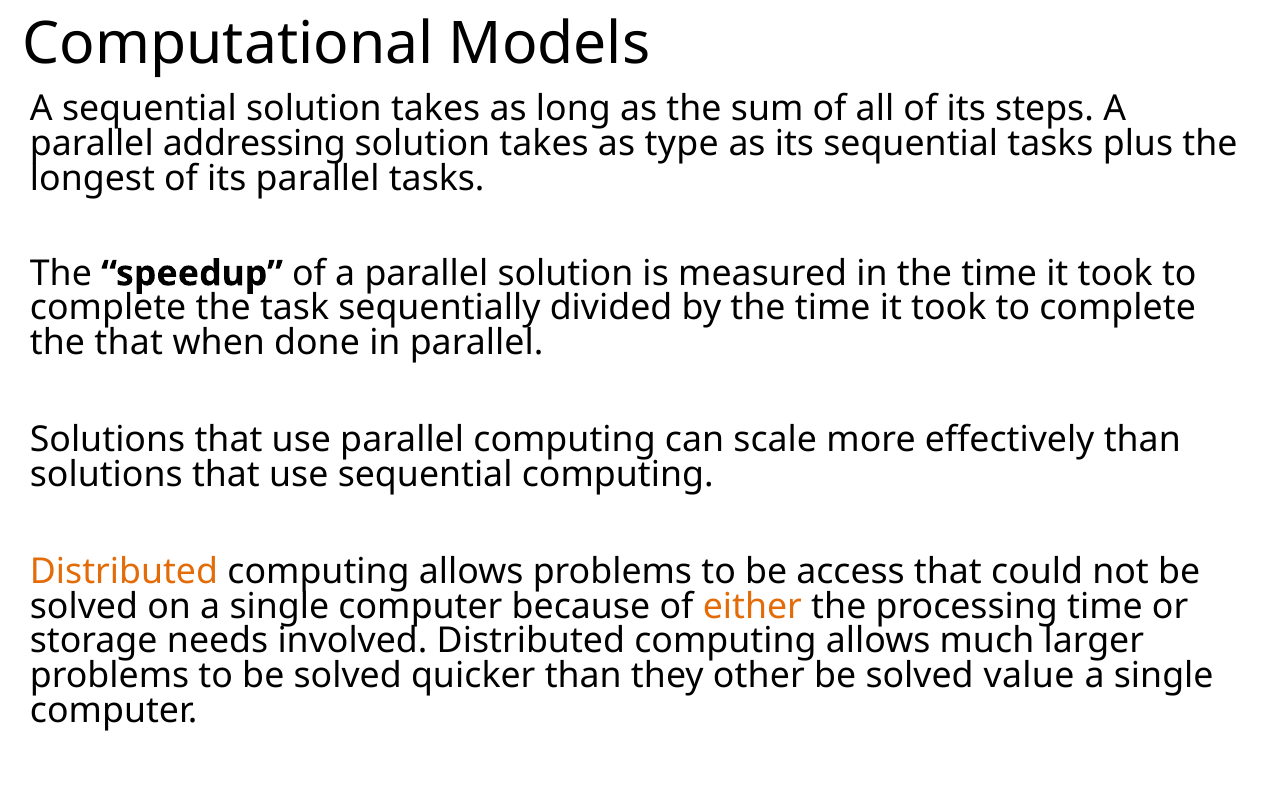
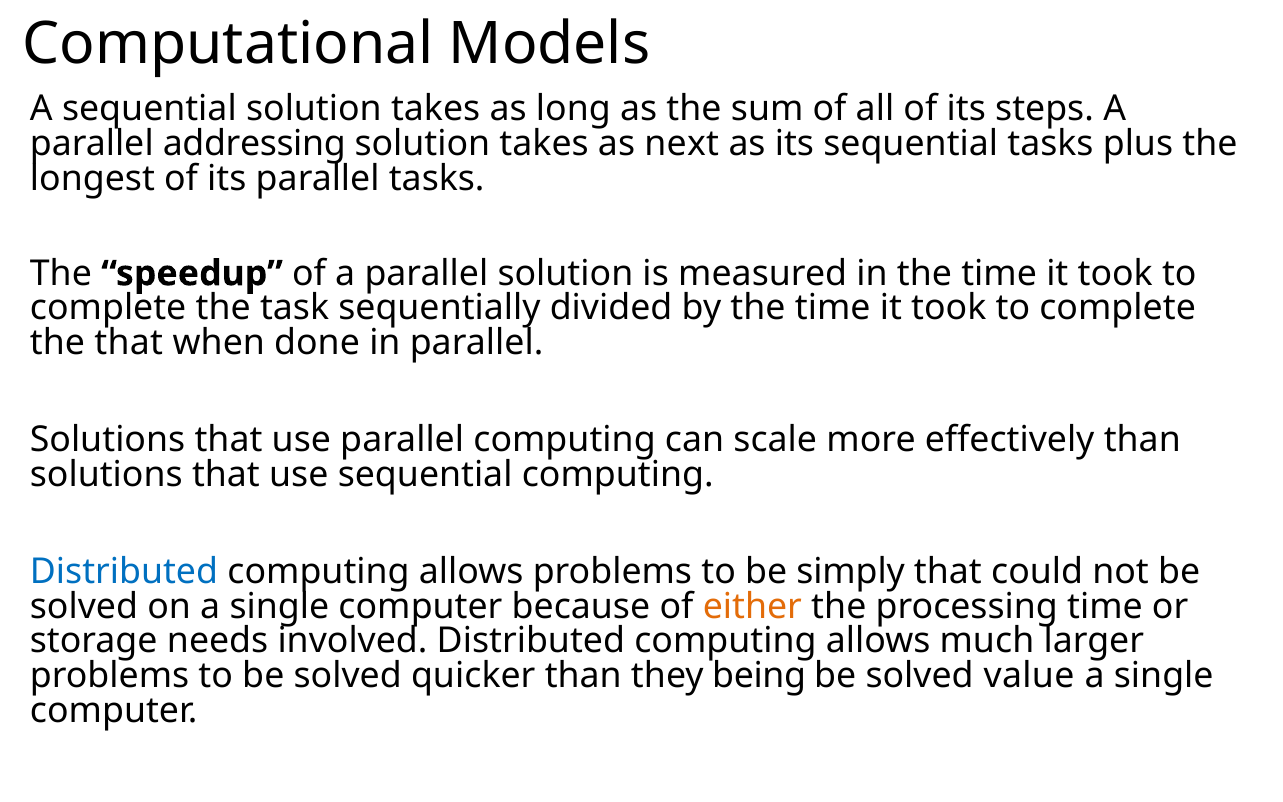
type: type -> next (682, 144)
Distributed colour: orange -> blue (124, 572)
access: access -> simply (851, 572)
other: other -> being (759, 676)
